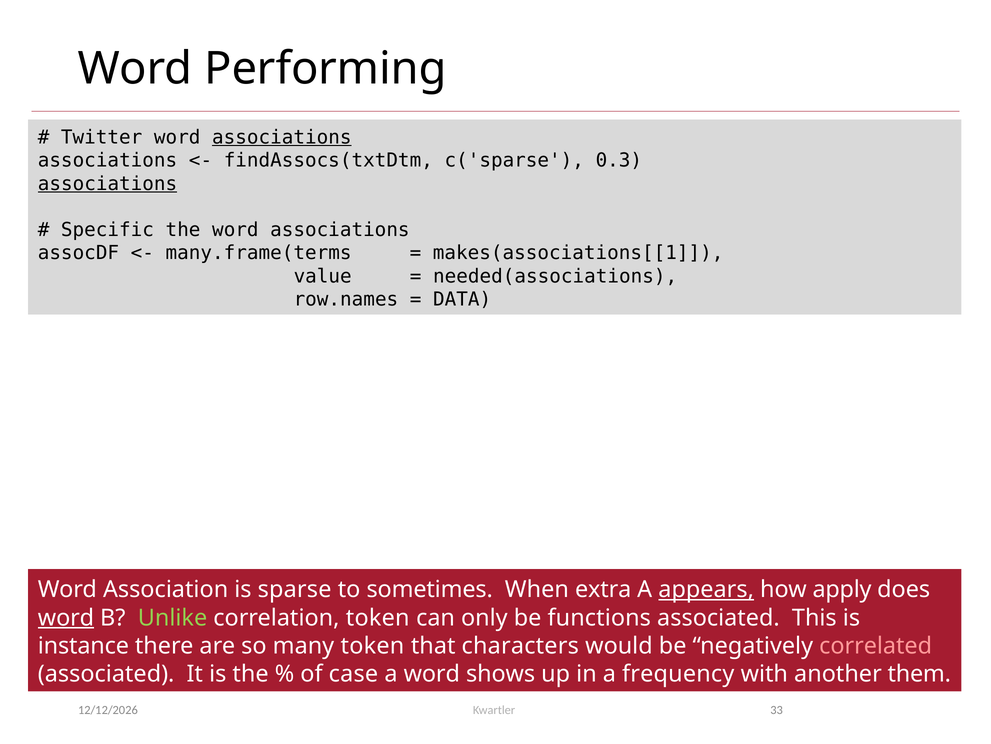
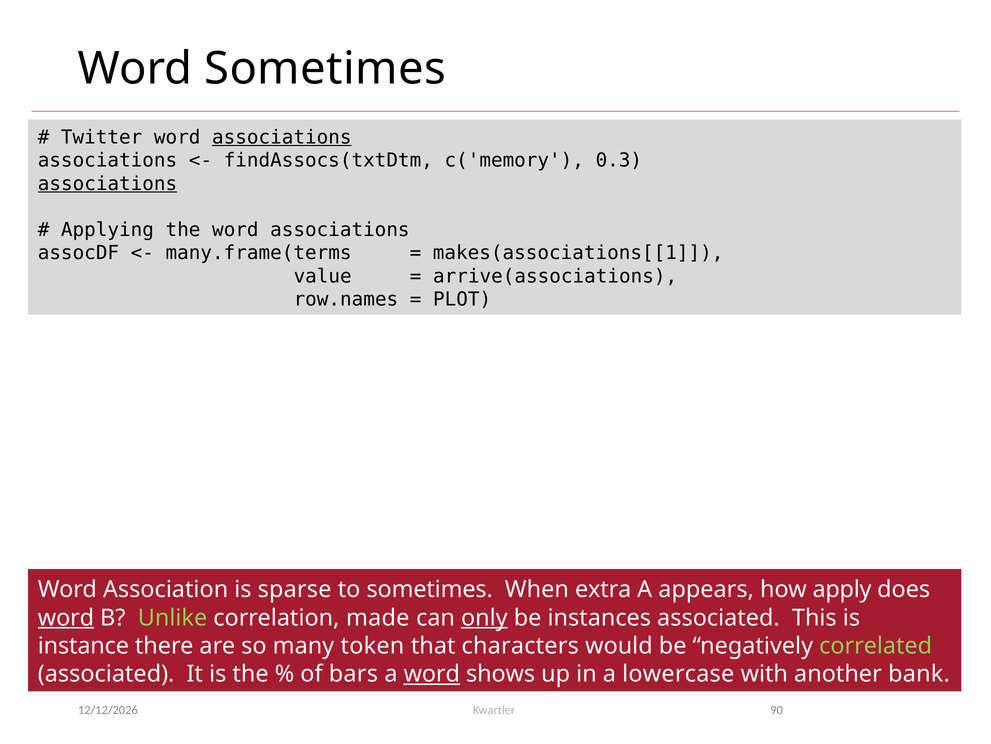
Word Performing: Performing -> Sometimes (325, 69)
c('sparse: c('sparse -> c('memory (514, 160)
Specific: Specific -> Applying (107, 230)
needed(associations: needed(associations -> arrive(associations (555, 276)
DATA: DATA -> PLOT (462, 299)
appears underline: present -> none (706, 589)
correlation token: token -> made (378, 617)
only underline: none -> present (484, 617)
functions: functions -> instances (599, 617)
correlated colour: pink -> light green (876, 645)
case: case -> bars (353, 673)
word underline: none -> present (432, 673)
frequency: frequency -> lowercase (678, 673)
them: them -> bank (919, 673)
33: 33 -> 90 (777, 709)
